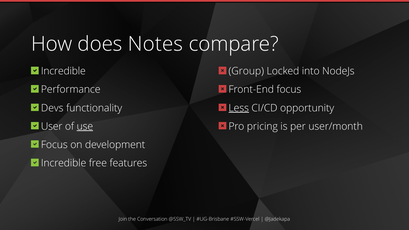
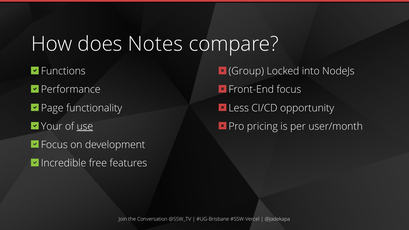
Incredible: Incredible -> Functions (63, 71)
Devs: Devs -> Page (52, 108)
Less underline: present -> none (239, 108)
User: User -> Your (52, 126)
